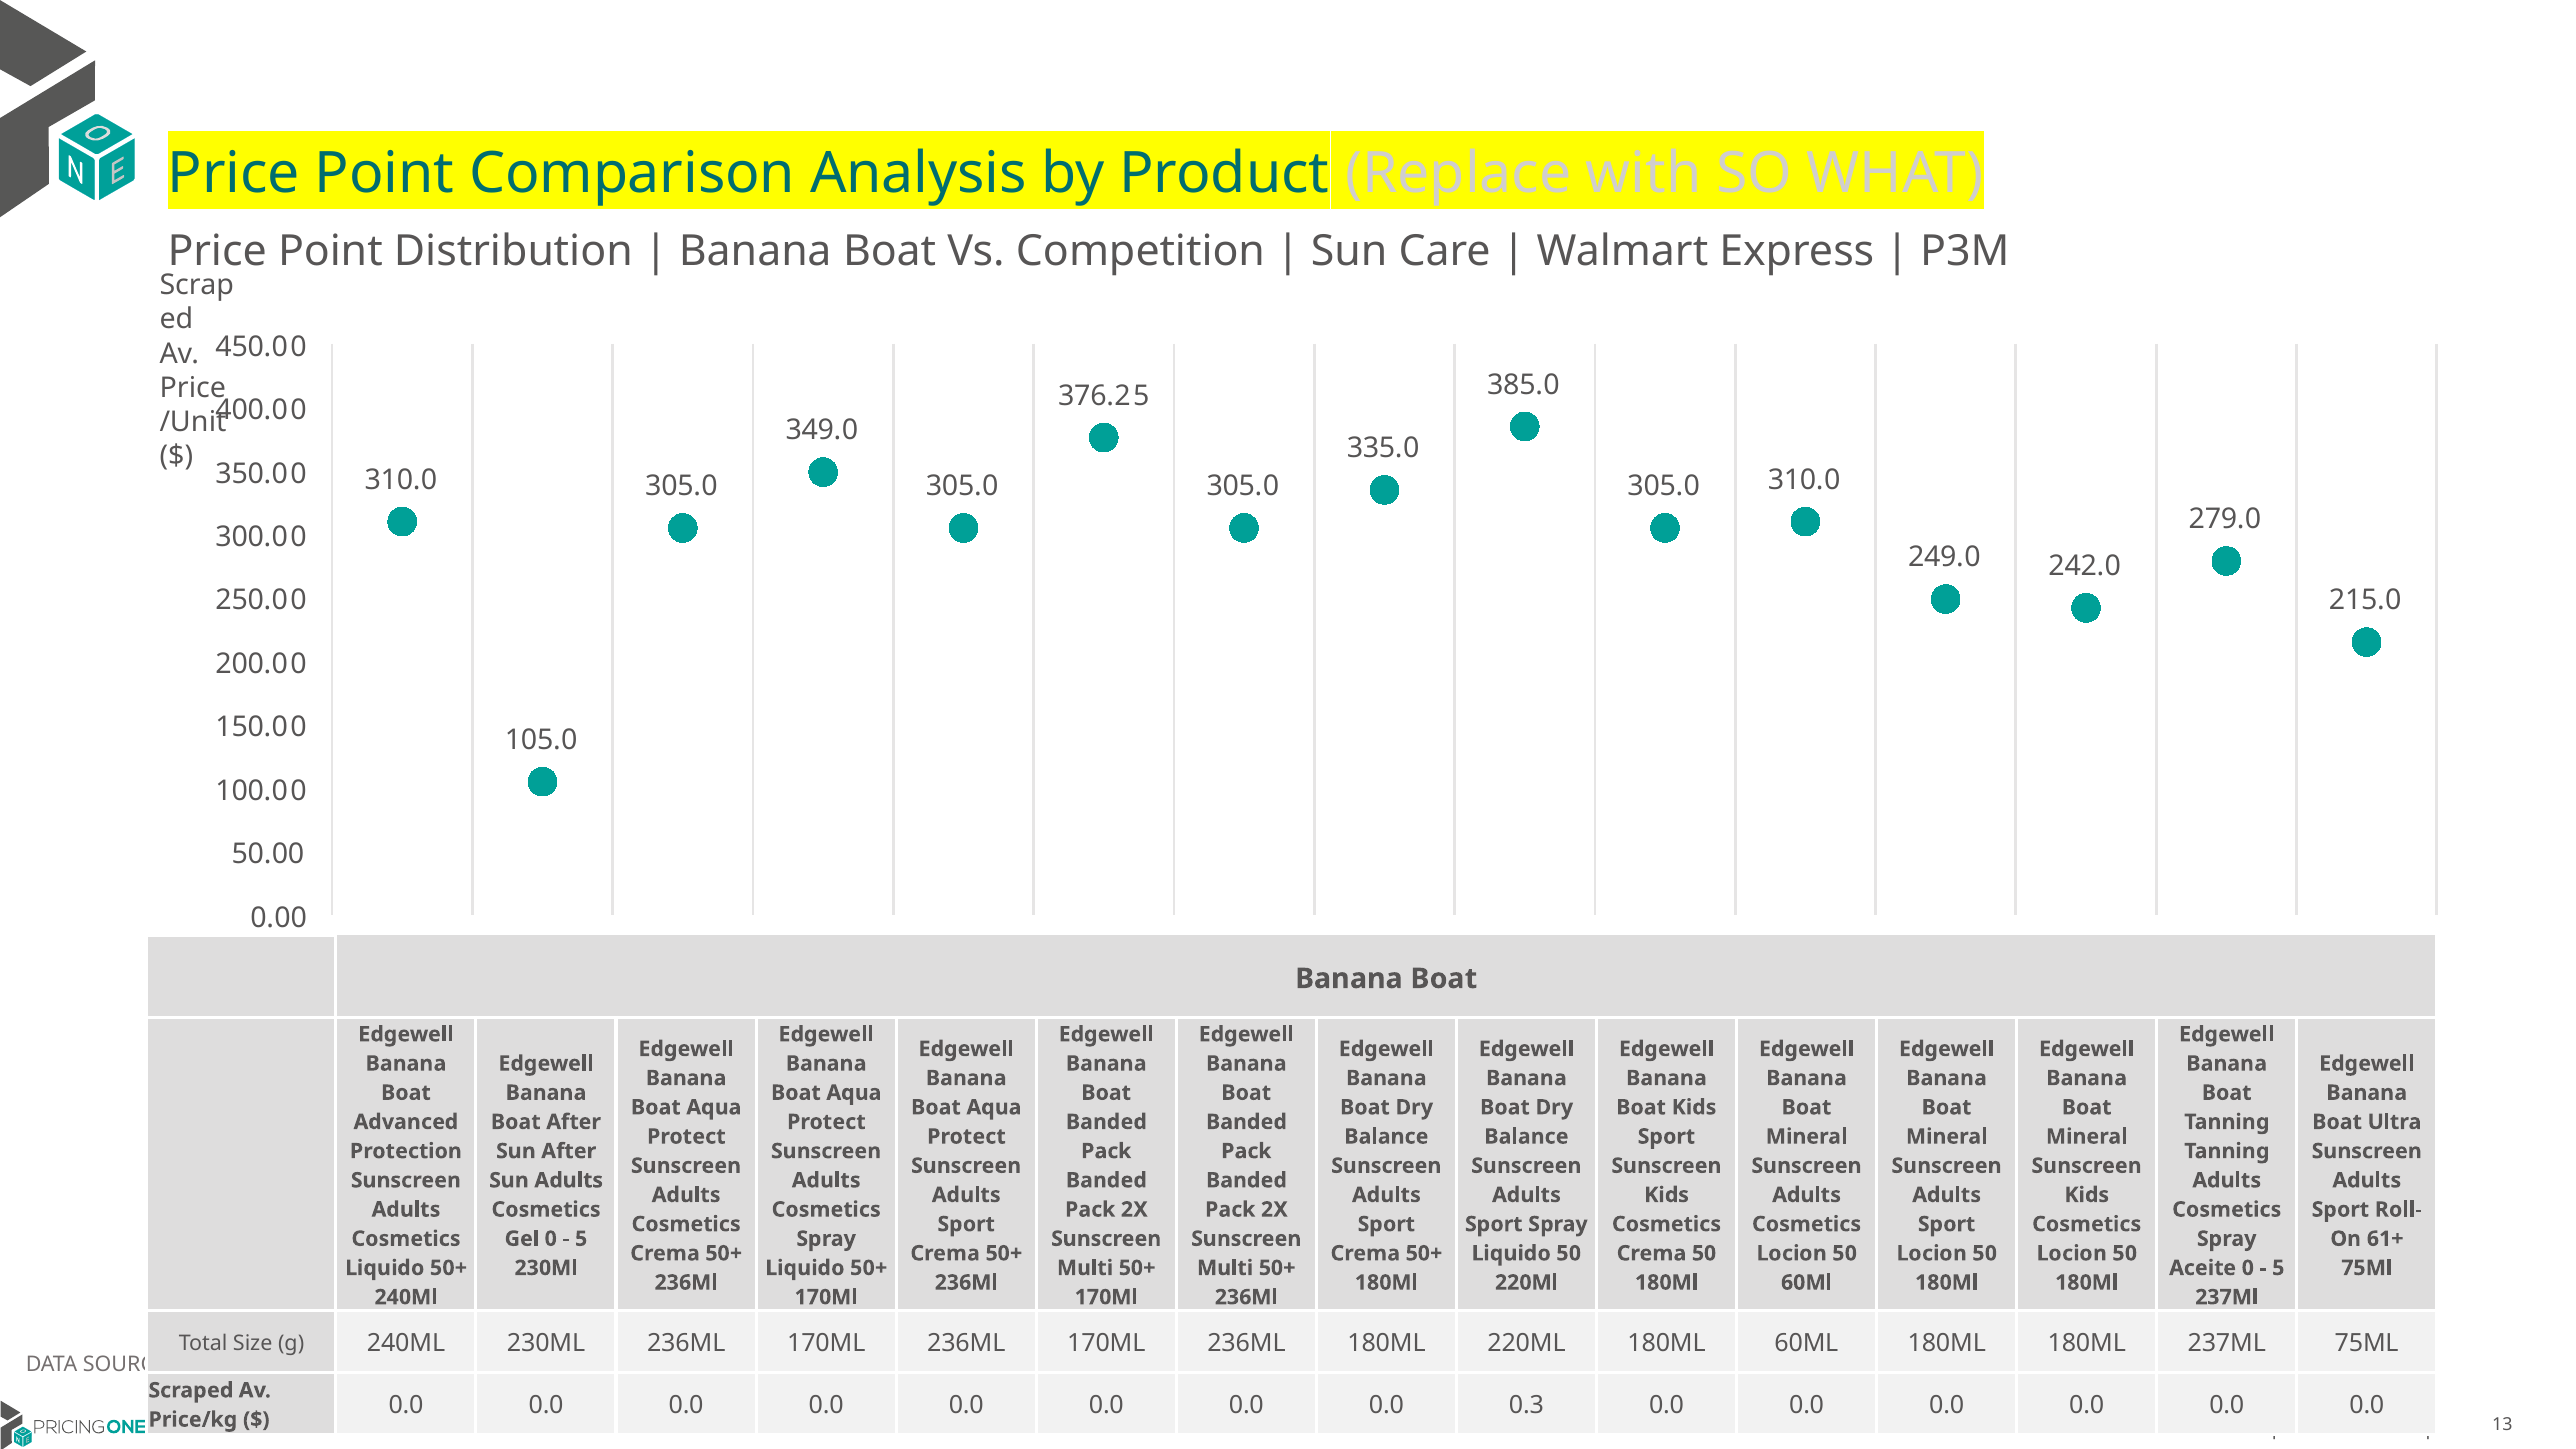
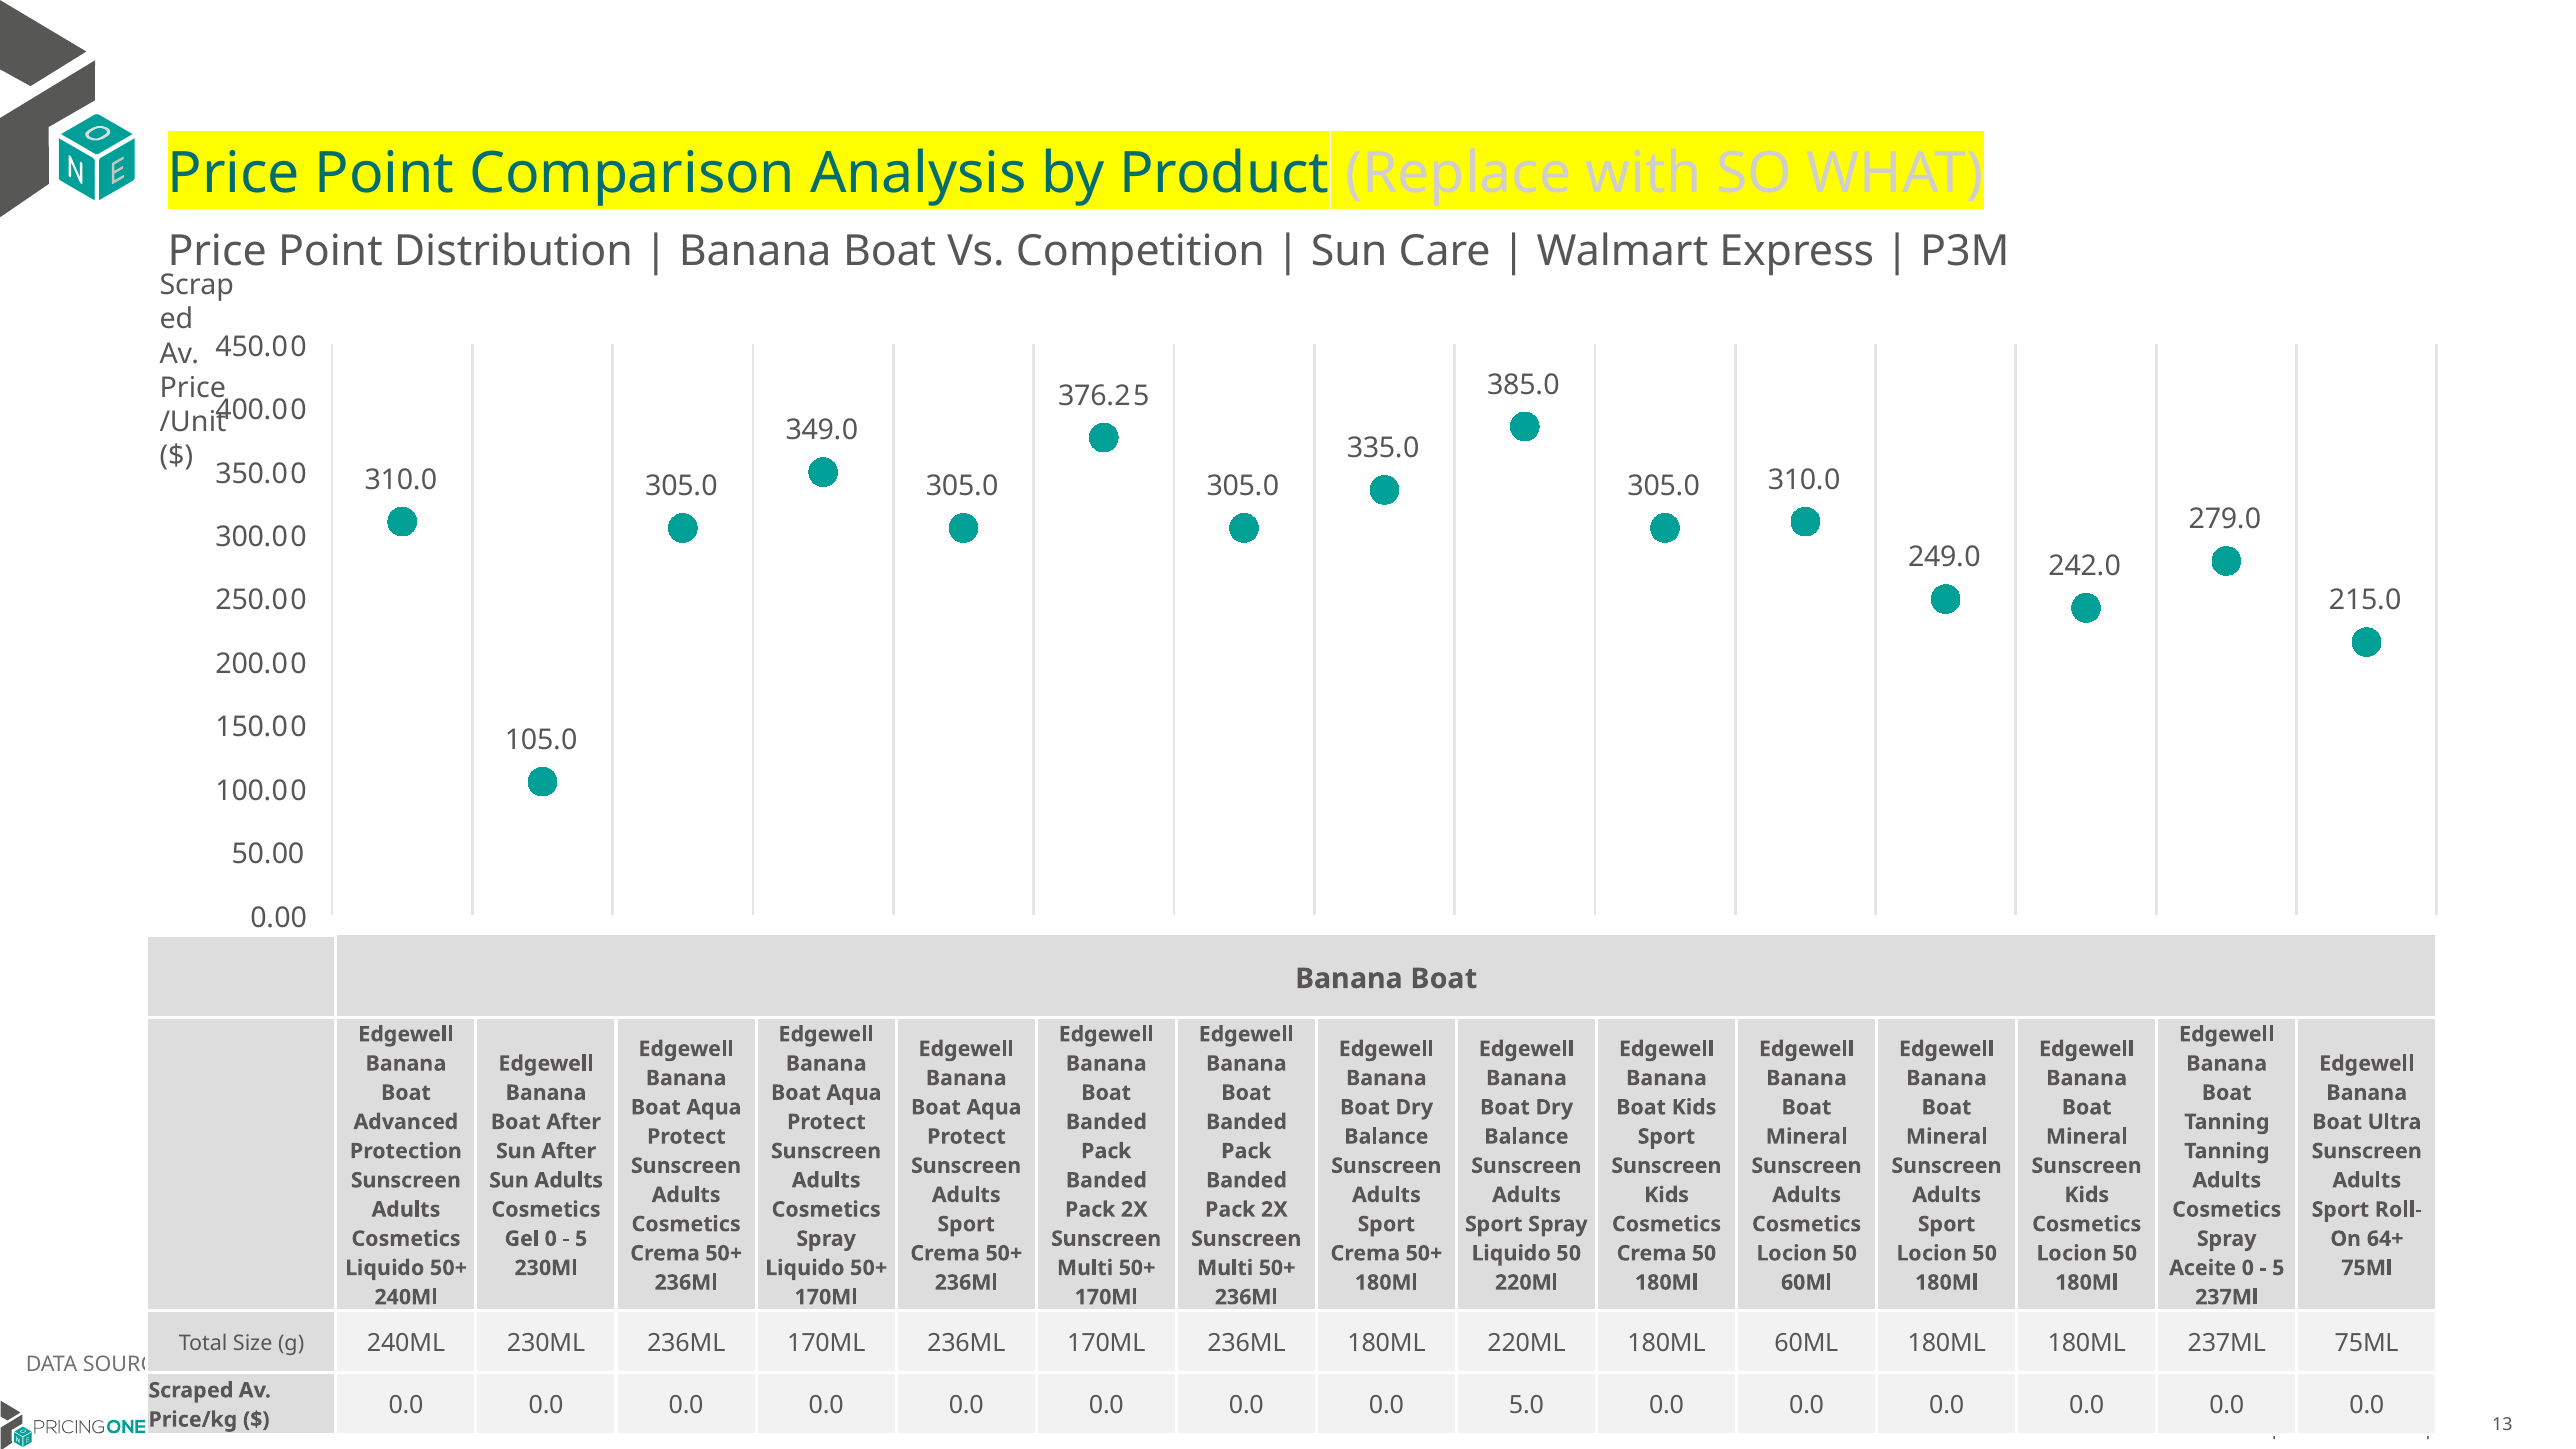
61+: 61+ -> 64+ (2385, 1239)
0.3: 0.3 -> 5.0 (1527, 1405)
